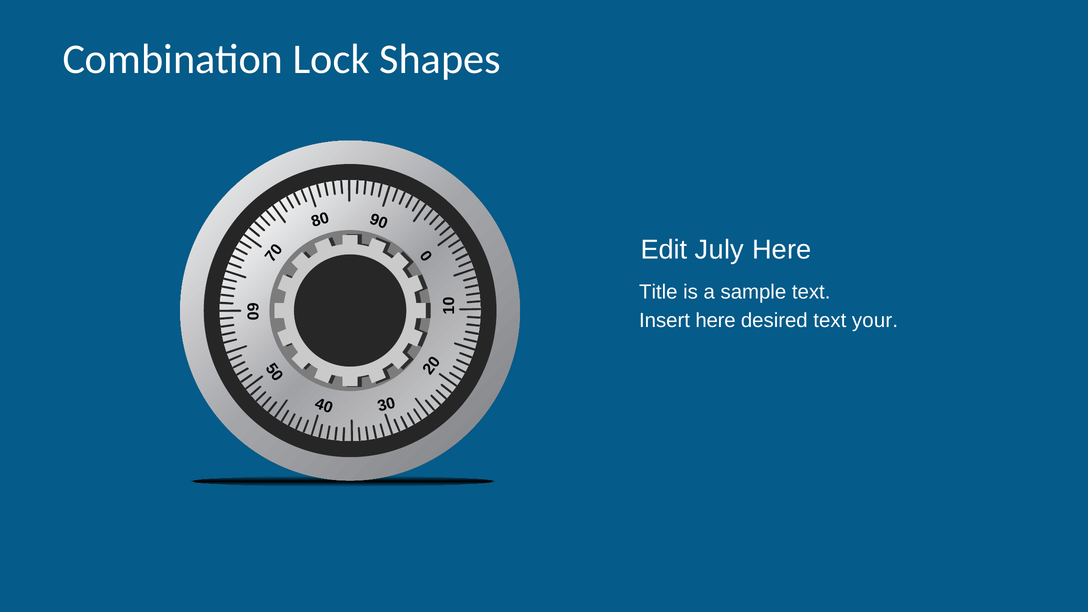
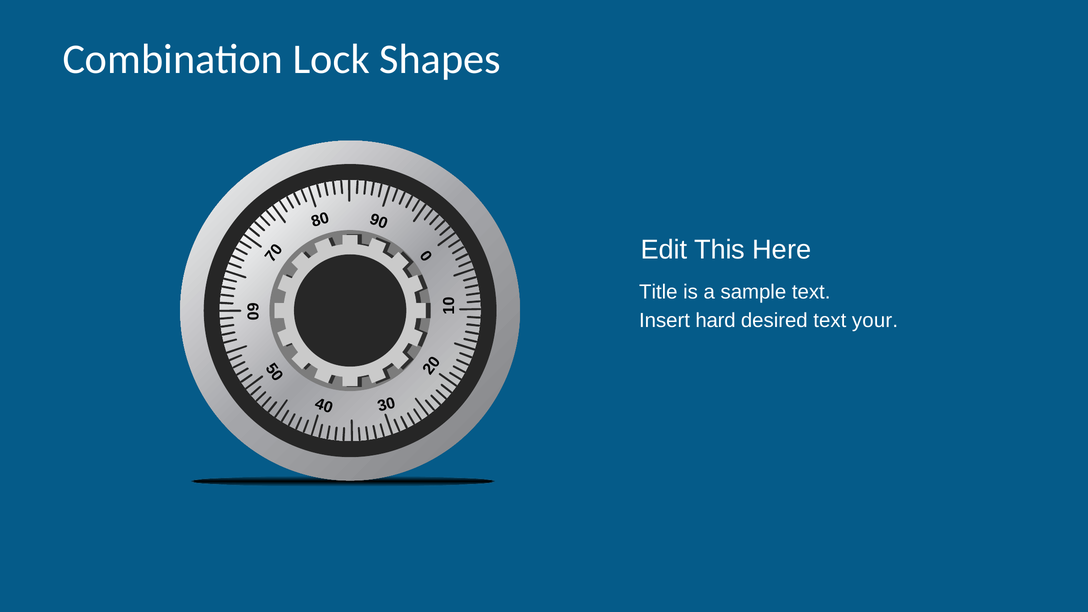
July: July -> This (720, 250)
Insert here: here -> hard (716, 320)
